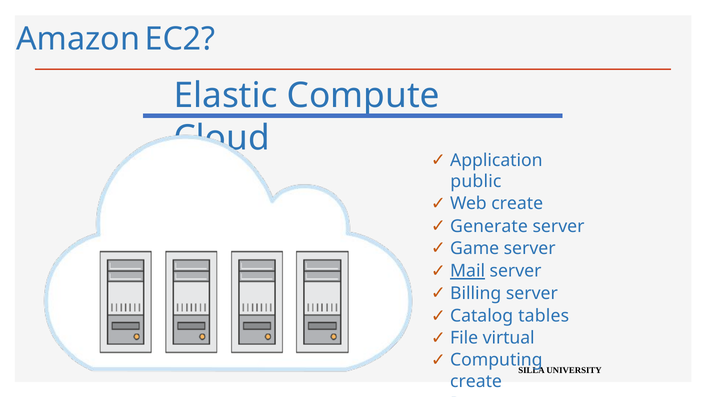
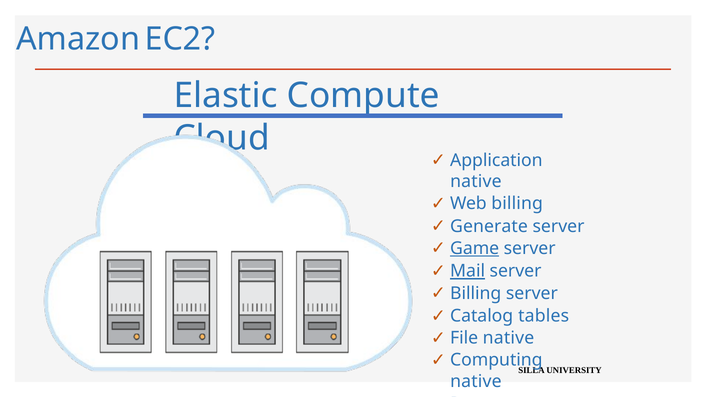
public: public -> native (476, 182)
Web create: create -> billing (517, 204)
Game underline: none -> present (475, 248)
File virtual: virtual -> native (509, 338)
create: create -> native (476, 381)
